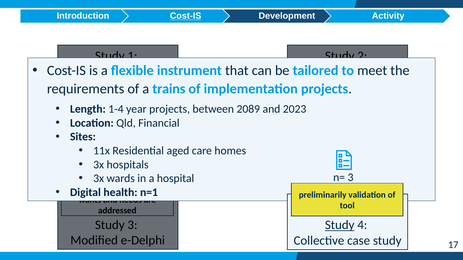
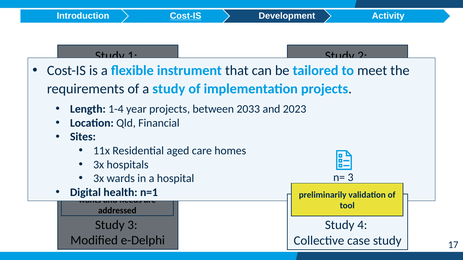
trains: trains -> study (169, 89)
2089: 2089 -> 2033 (248, 109)
Study underline: present -> none (340, 225)
